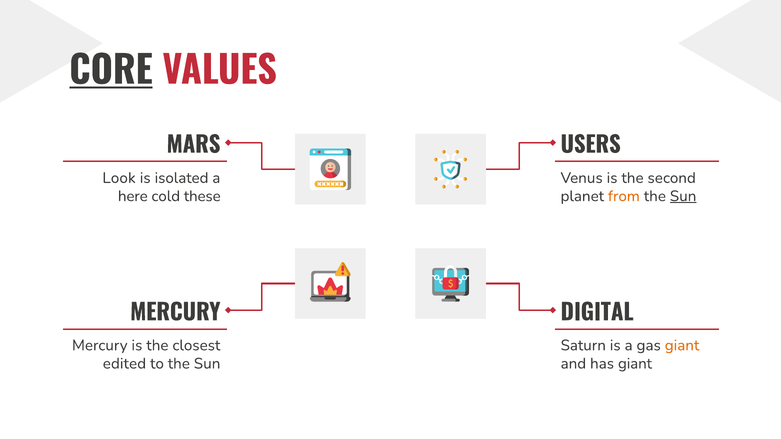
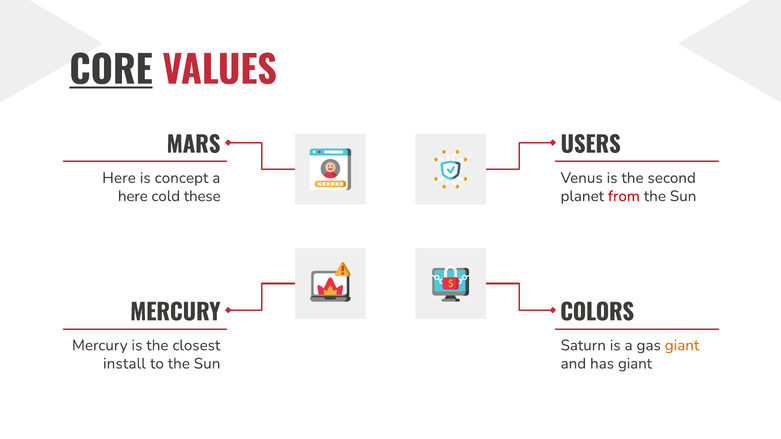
Look: Look -> Here (119, 178)
isolated: isolated -> concept (181, 178)
from colour: orange -> red (624, 196)
Sun underline: present -> none (683, 196)
DIGITAL: DIGITAL -> COLORS (597, 313)
edited: edited -> install (124, 364)
